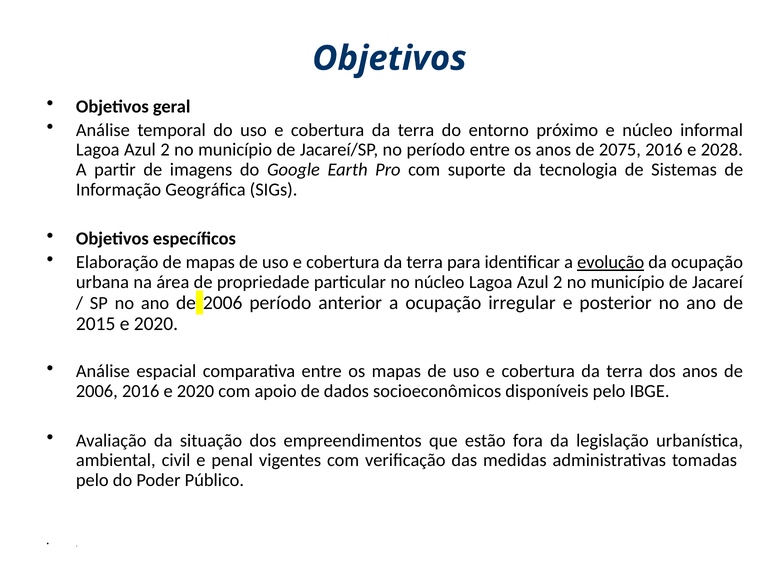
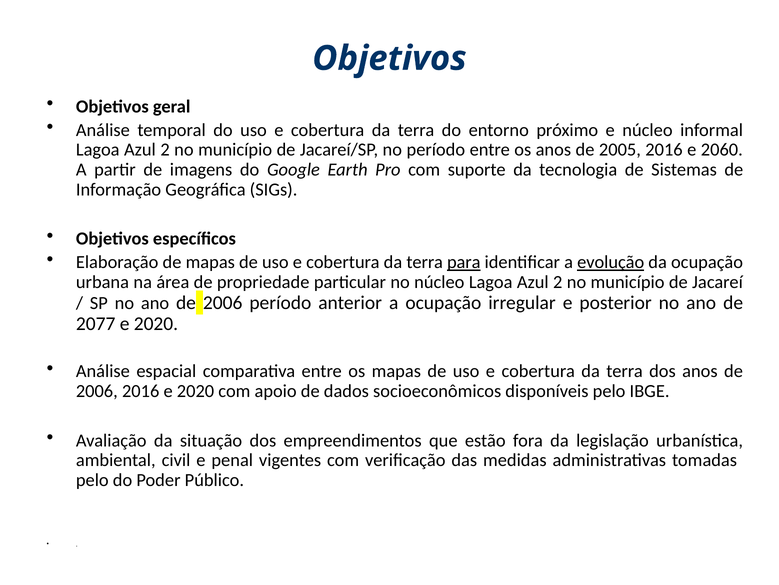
2075: 2075 -> 2005 (620, 150)
2028: 2028 -> 2060 (722, 150)
para underline: none -> present (464, 262)
2015: 2015 -> 2077 (96, 323)
